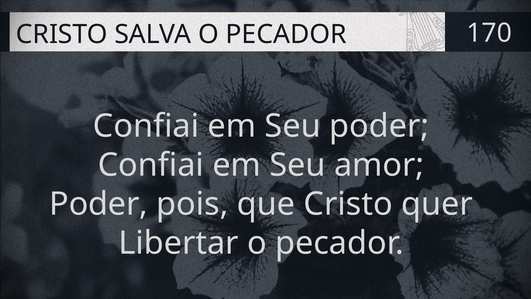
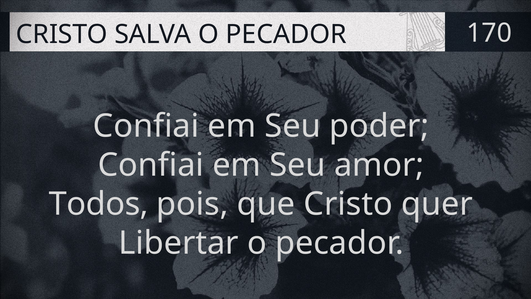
Poder: Poder -> Todos (99, 204)
